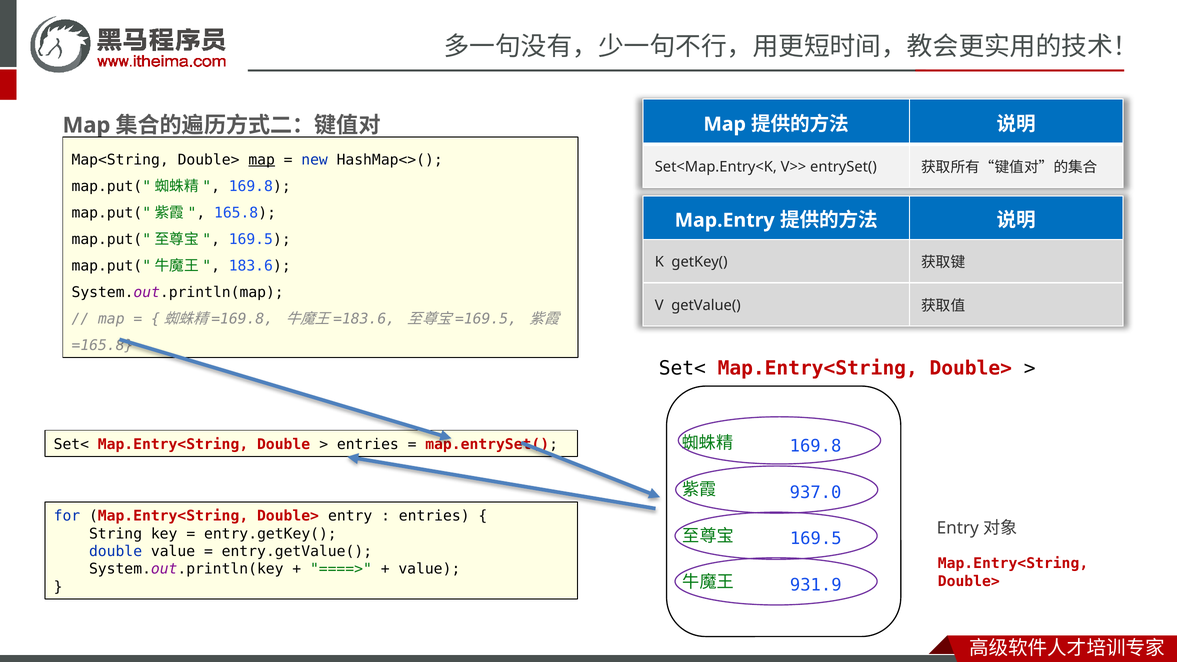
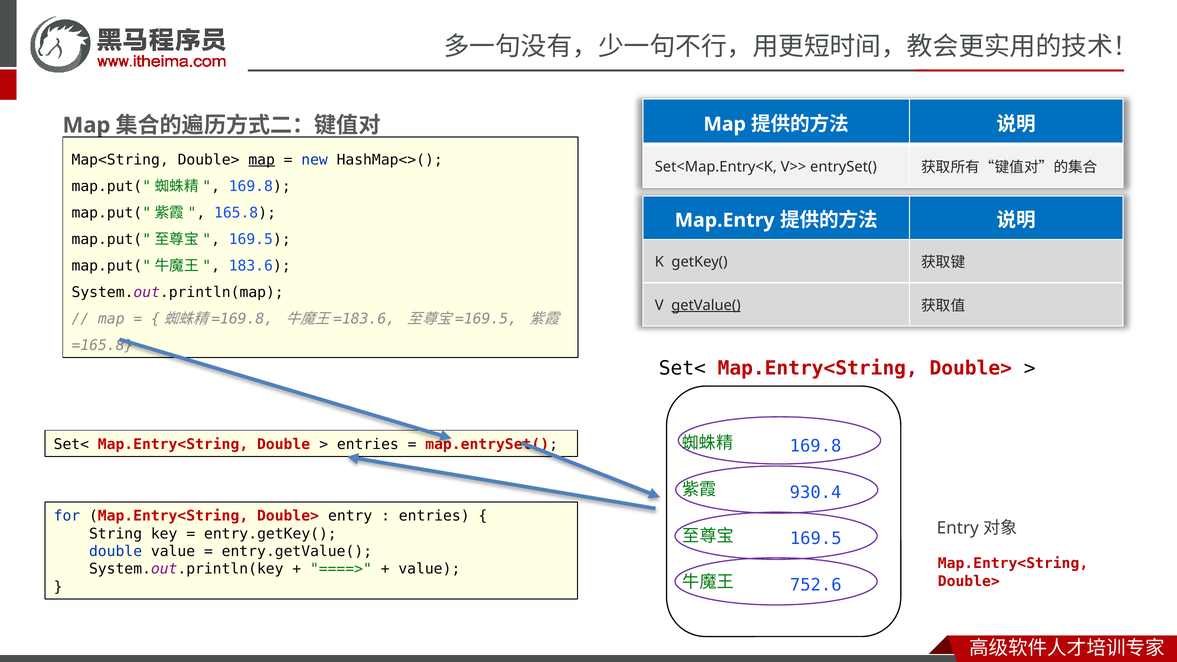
getValue( underline: none -> present (706, 305)
937.0: 937.0 -> 930.4 (816, 492)
931.9: 931.9 -> 752.6 (816, 585)
